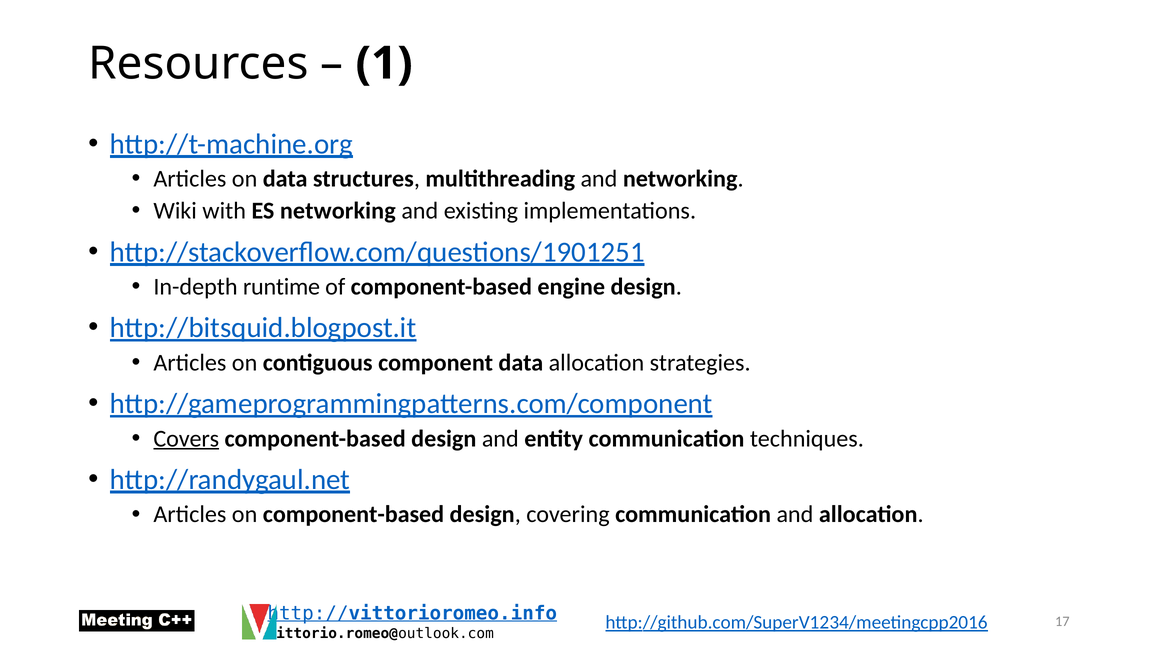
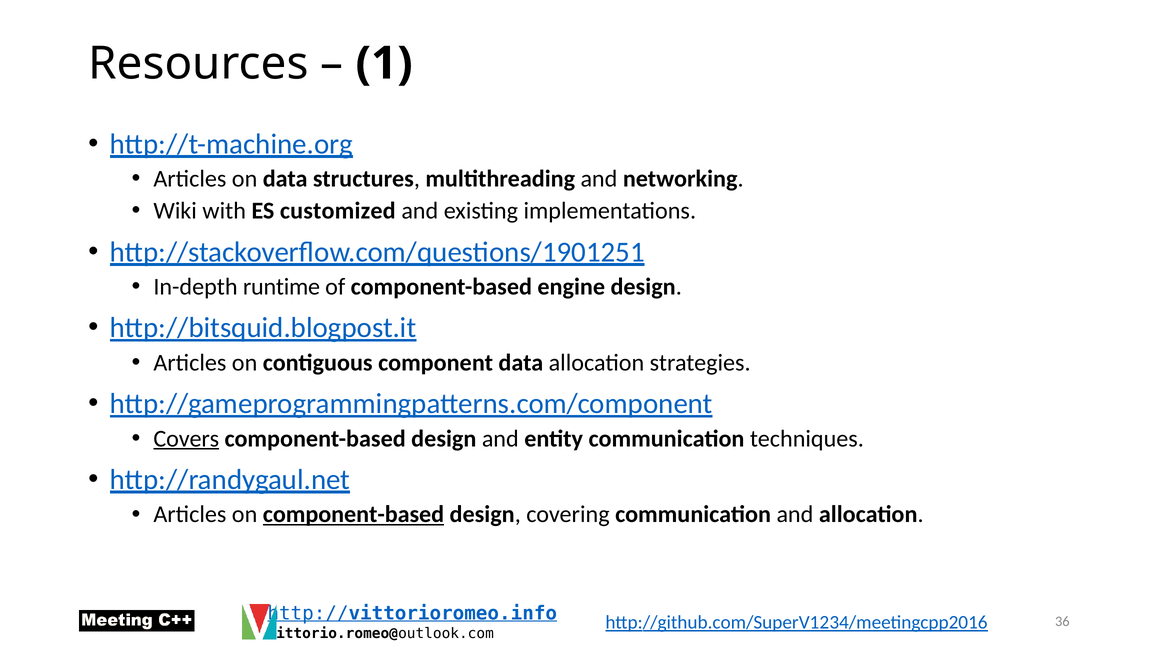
ES networking: networking -> customized (338, 211)
component-based underline: none -> present (353, 515)
17: 17 -> 36 (1062, 622)
